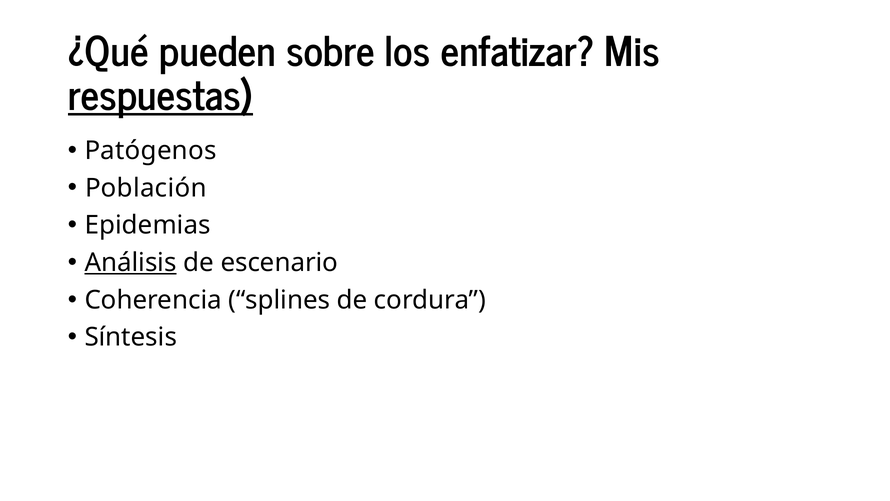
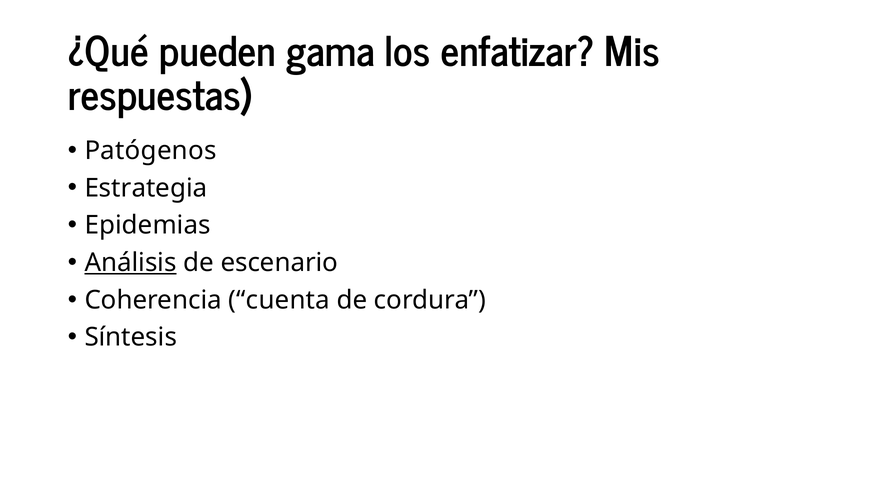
sobre: sobre -> gama (331, 53)
respuestas underline: present -> none (160, 97)
Población: Población -> Estrategia (146, 188)
splines: splines -> cuenta (279, 300)
